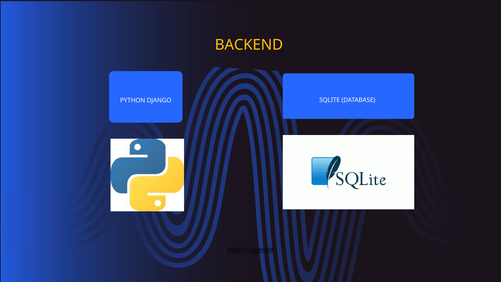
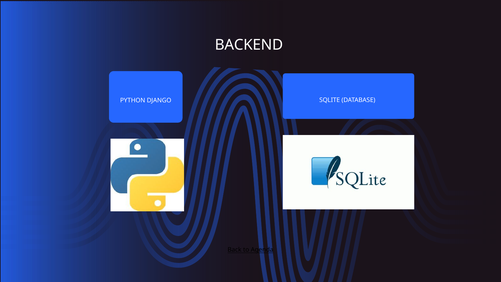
BACKEND colour: yellow -> white (249, 45)
